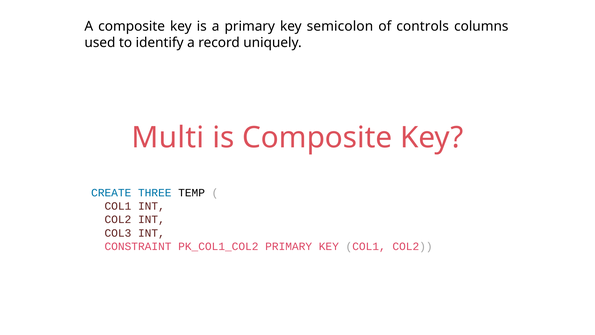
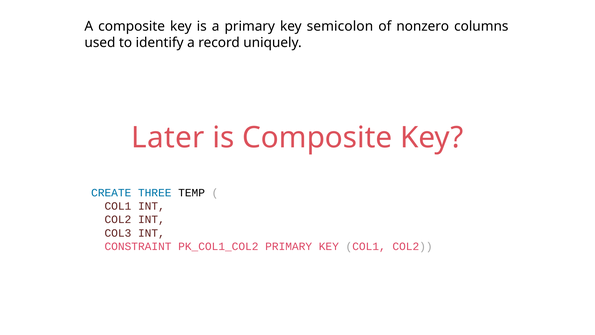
controls: controls -> nonzero (423, 26)
Multi: Multi -> Later (168, 137)
